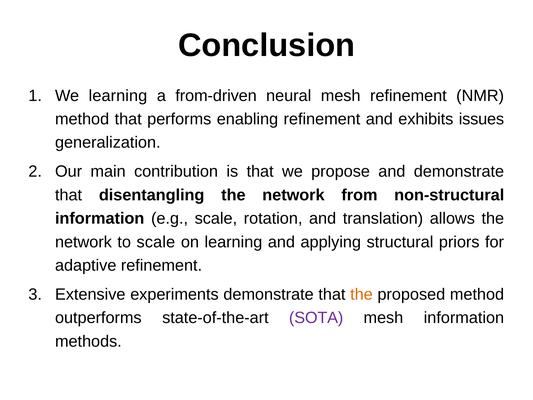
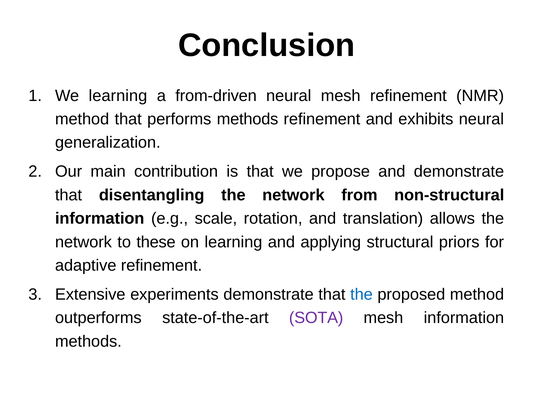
performs enabling: enabling -> methods (248, 119)
exhibits issues: issues -> neural (481, 119)
to scale: scale -> these (156, 242)
the colour: orange -> blue (361, 294)
